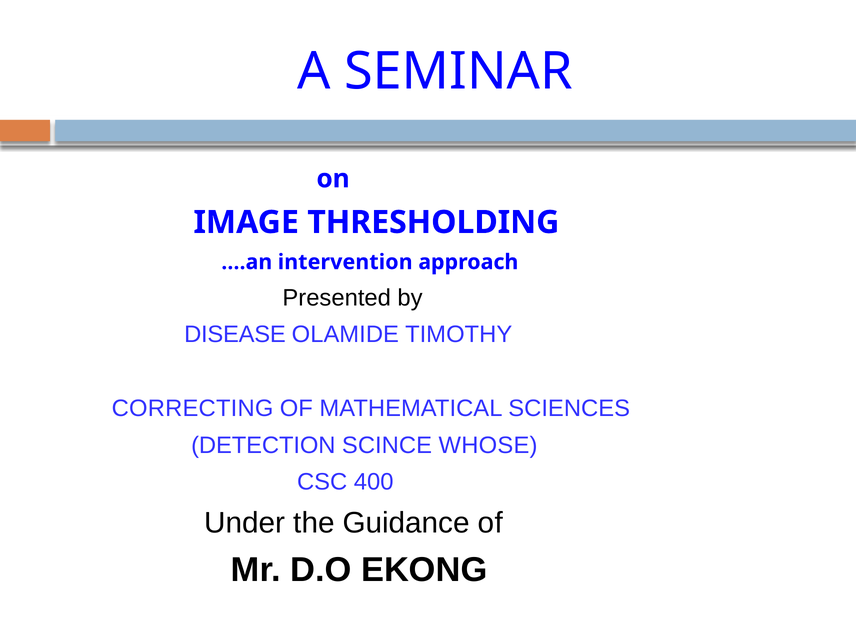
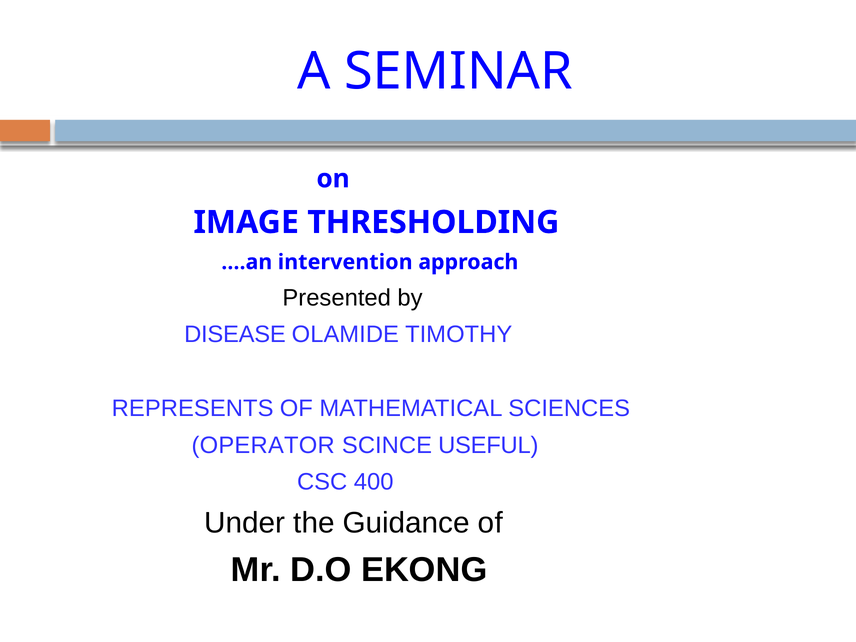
CORRECTING: CORRECTING -> REPRESENTS (193, 408)
DETECTION: DETECTION -> OPERATOR (263, 445)
WHOSE: WHOSE -> USEFUL (488, 445)
